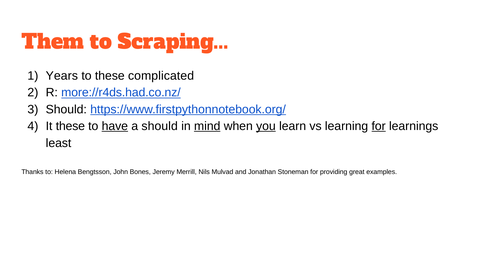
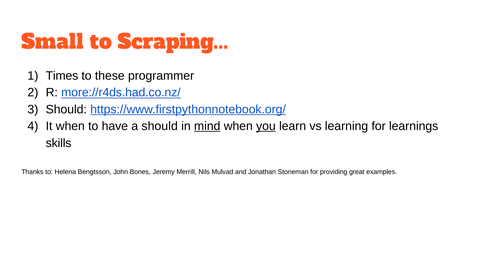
Them: Them -> Small (53, 42)
Years: Years -> Times (62, 76)
complicated: complicated -> programmer (161, 76)
It these: these -> when (70, 126)
have underline: present -> none (115, 126)
for underline: present -> none (379, 126)
least: least -> skills (59, 143)
